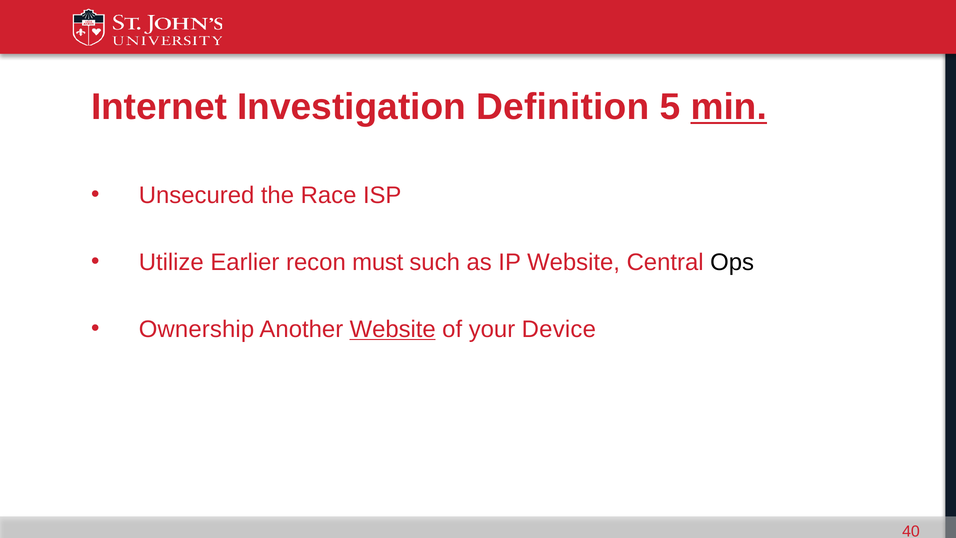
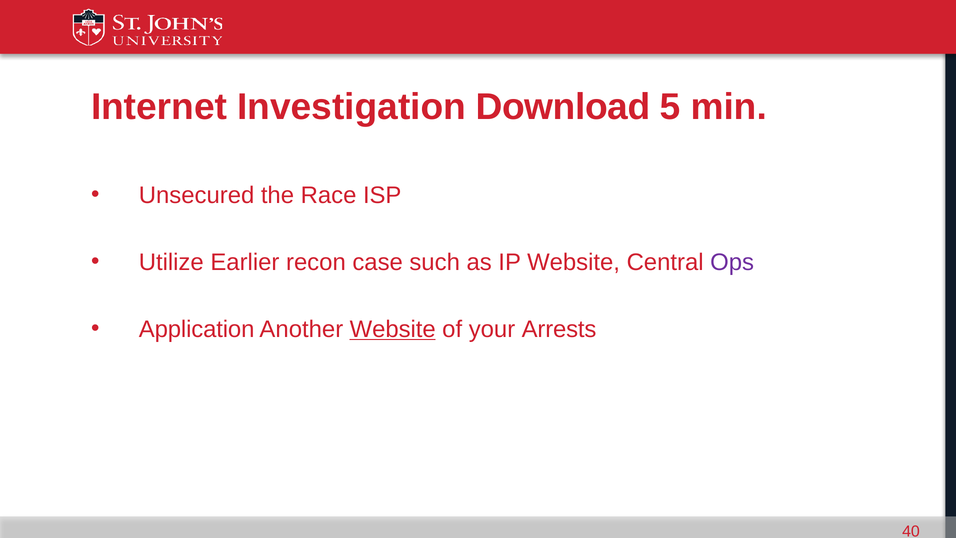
Definition: Definition -> Download (563, 107)
min underline: present -> none (729, 107)
must: must -> case (378, 262)
Ops colour: black -> purple (732, 262)
Ownership: Ownership -> Application (197, 329)
Device: Device -> Arrests (559, 329)
